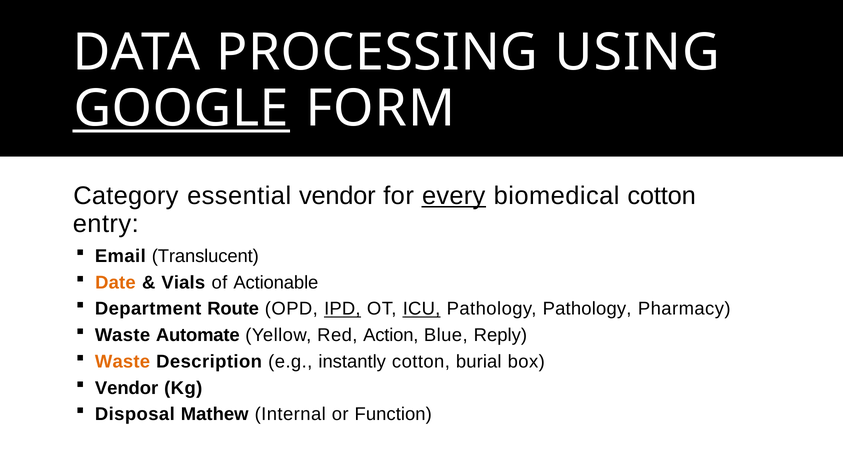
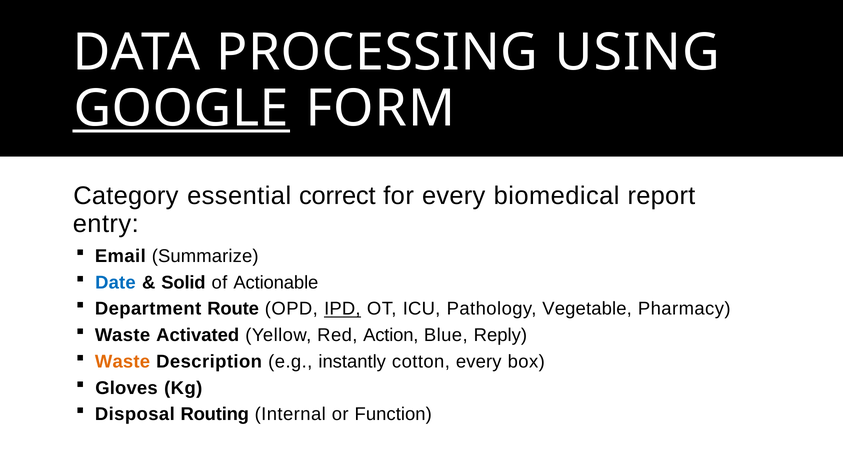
essential vendor: vendor -> correct (337, 196)
every underline: present -> none (454, 196)
biomedical cotton: cotton -> report (661, 196)
Translucent: Translucent -> Summarize (205, 256)
Date colour: orange -> blue (115, 283)
Vials: Vials -> Solid (183, 283)
ICU underline: present -> none (422, 309)
Pathology Pathology: Pathology -> Vegetable (587, 309)
Automate: Automate -> Activated (198, 335)
cotton burial: burial -> every (479, 362)
Vendor: Vendor -> Gloves (126, 388)
Mathew: Mathew -> Routing (215, 415)
